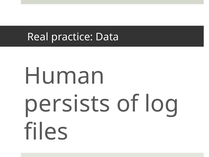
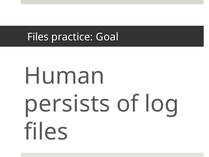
Real: Real -> Files (38, 37)
Data: Data -> Goal (107, 37)
